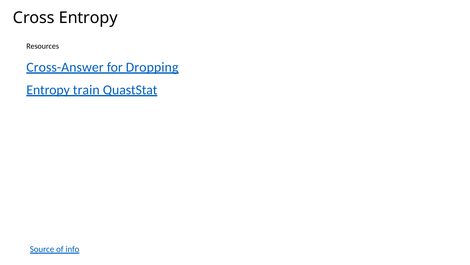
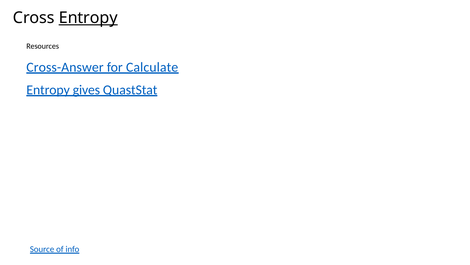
Entropy underline: none -> present (88, 18)
Dropping: Dropping -> Calculate (152, 67)
train: train -> gives (86, 90)
